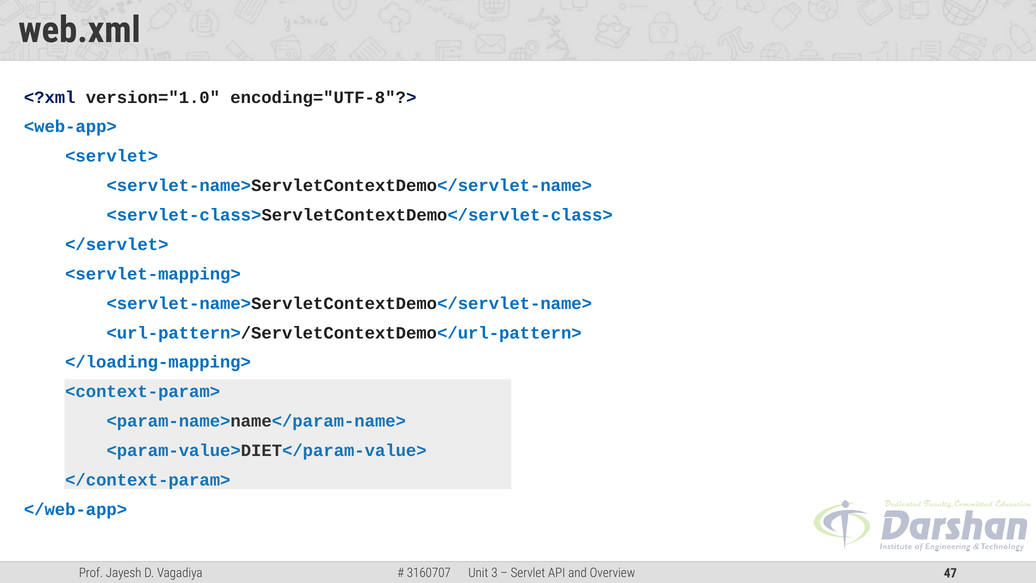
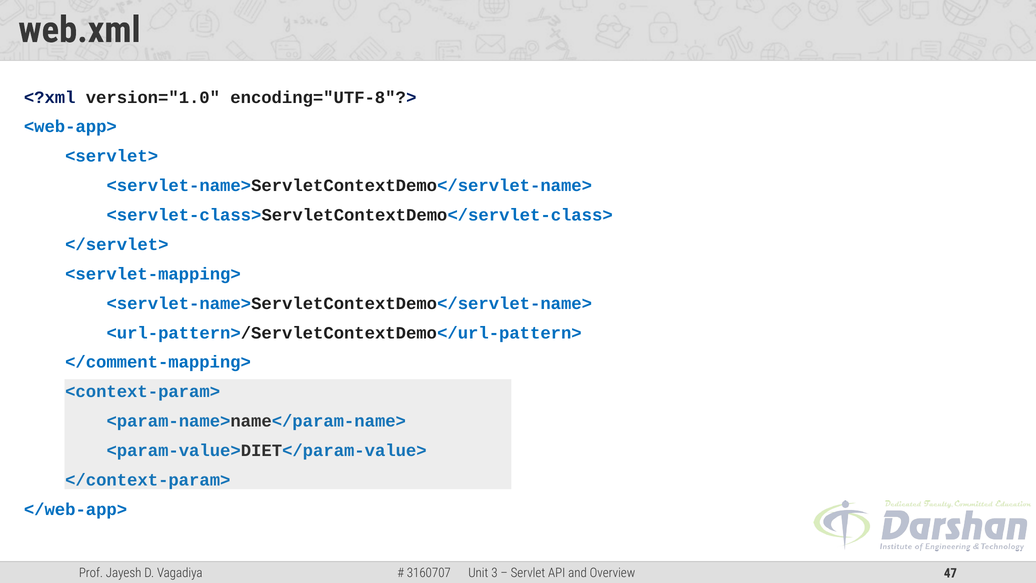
</loading-mapping>: </loading-mapping> -> </comment-mapping> (158, 362)
